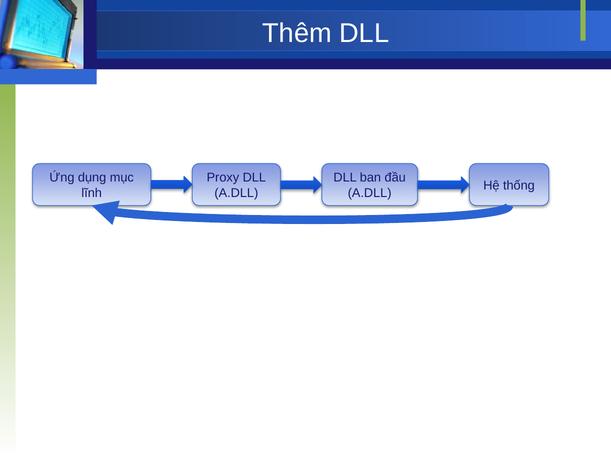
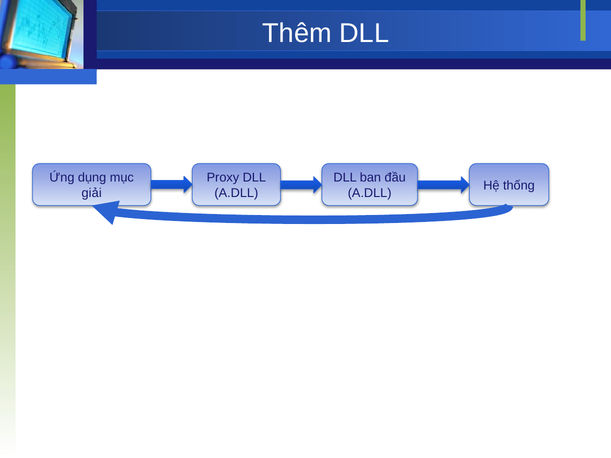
lĩnh: lĩnh -> giải (92, 193)
